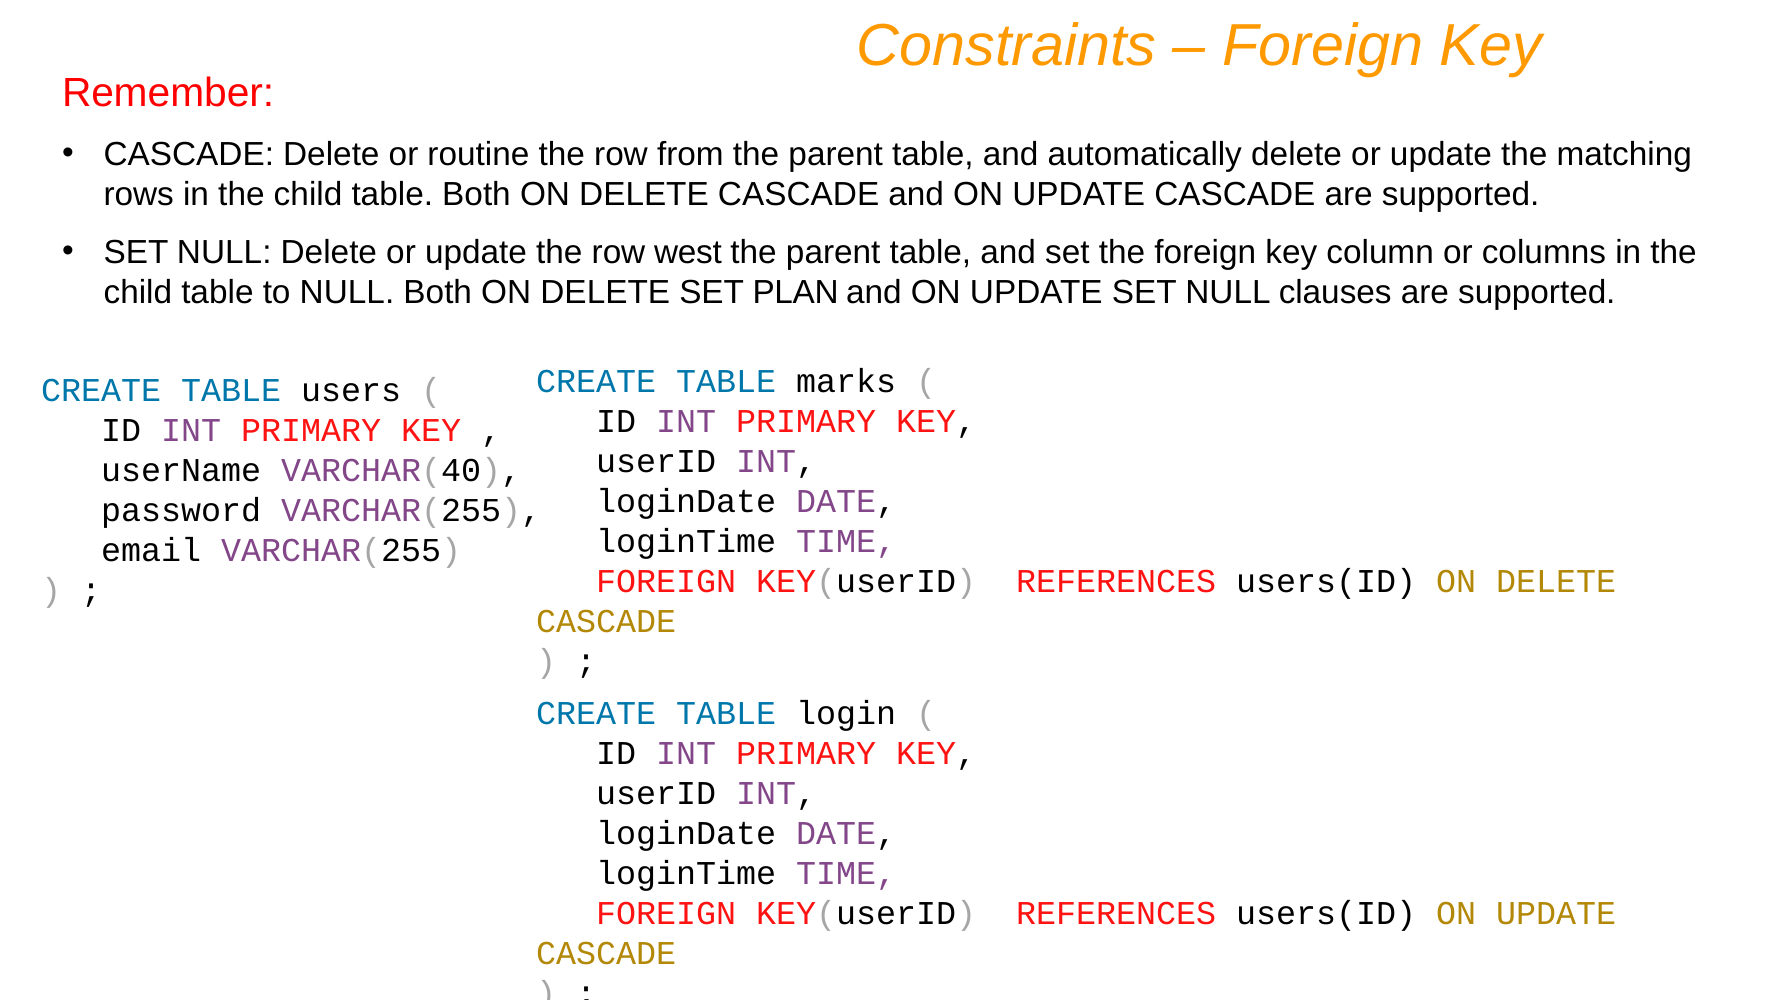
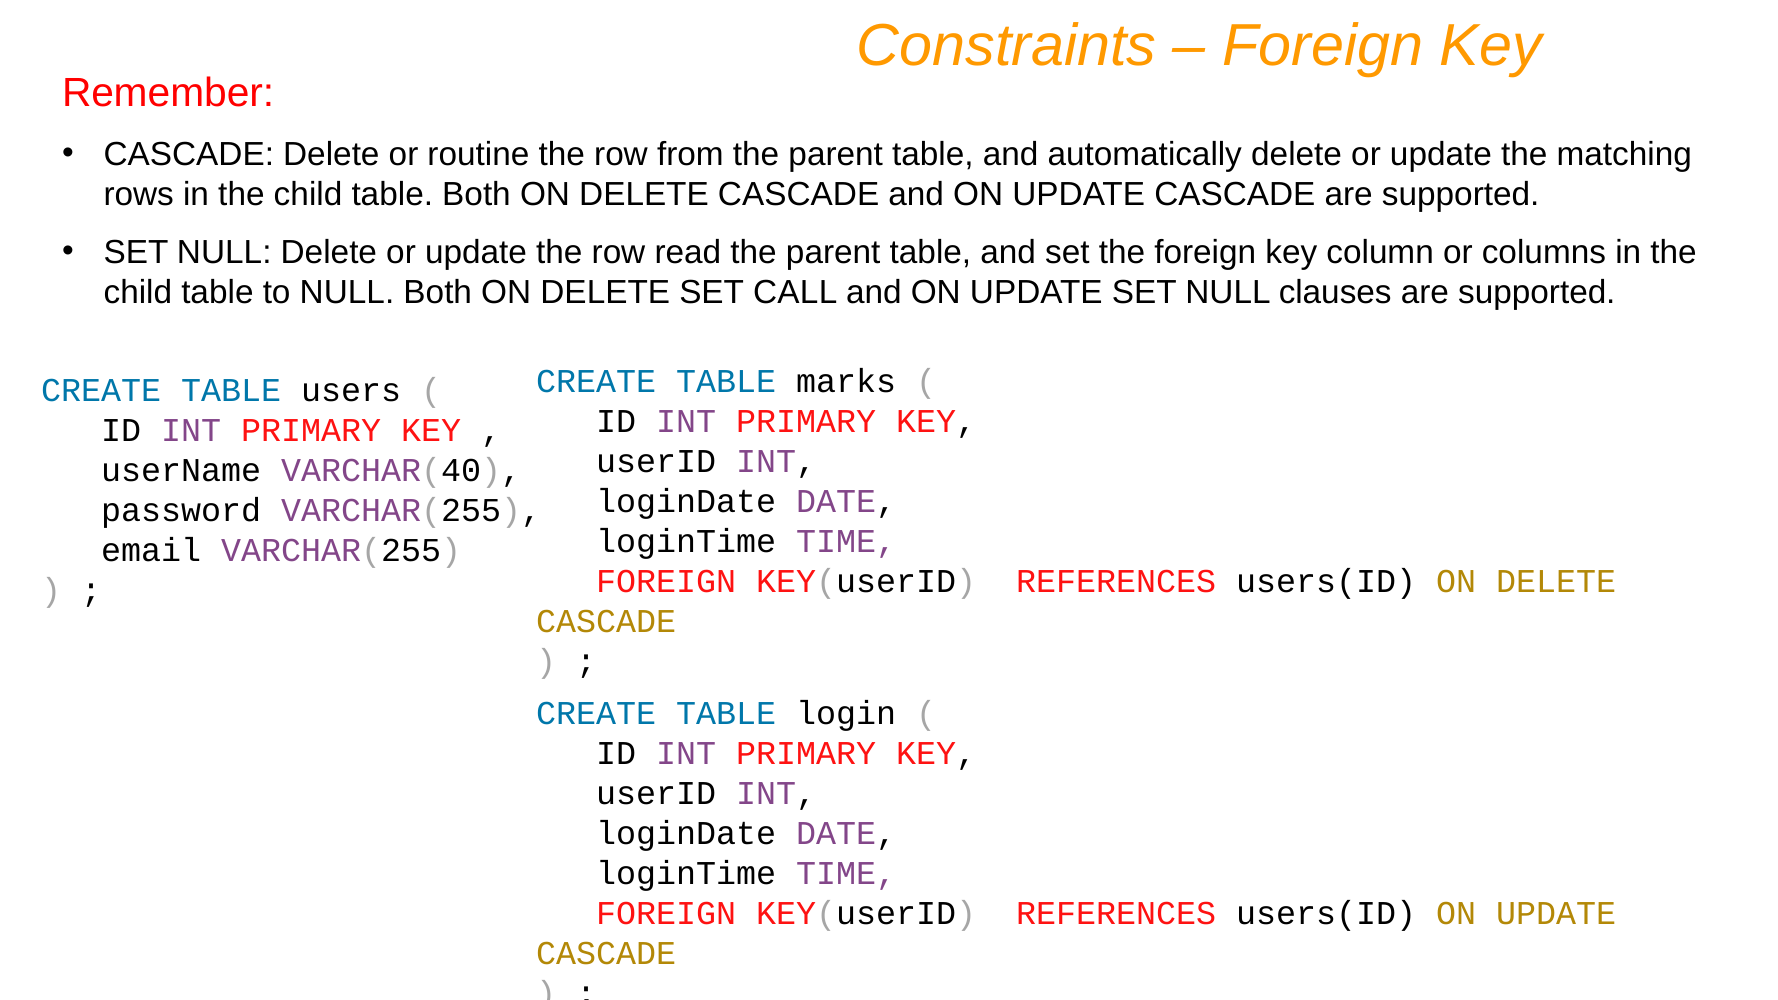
west: west -> read (688, 252)
PLAN: PLAN -> CALL (795, 292)
